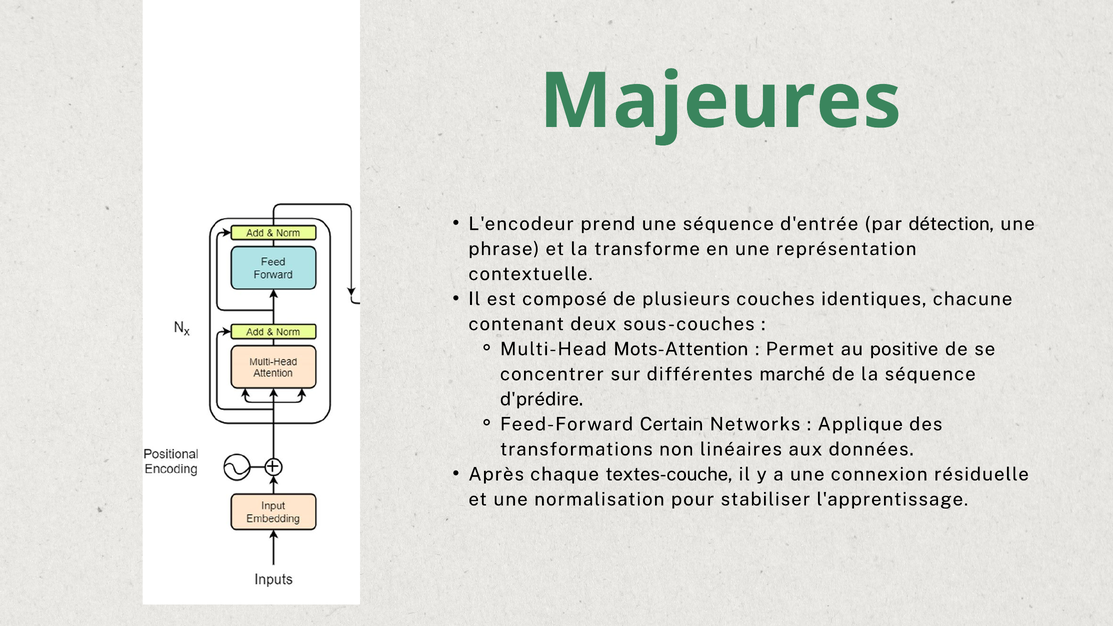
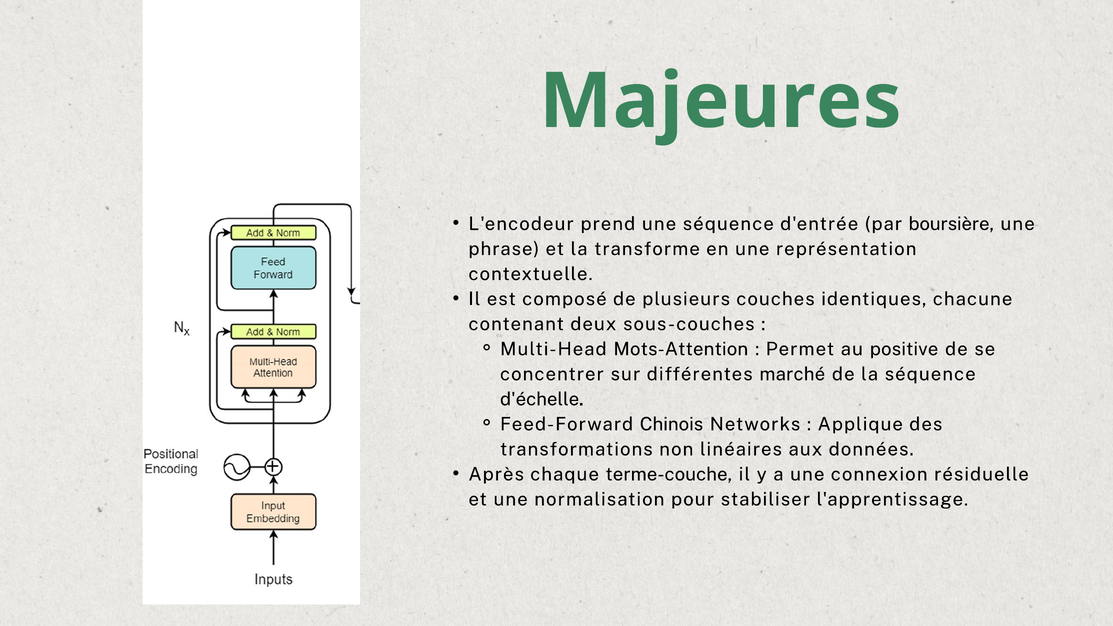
détection: détection -> boursière (951, 224)
d'prédire: d'prédire -> d'échelle (542, 399)
Certain: Certain -> Chinois (671, 424)
textes-couche: textes-couche -> terme-couche (669, 474)
